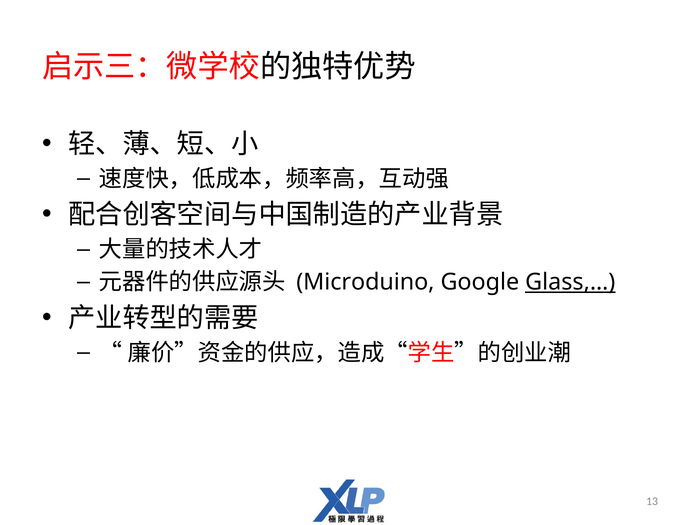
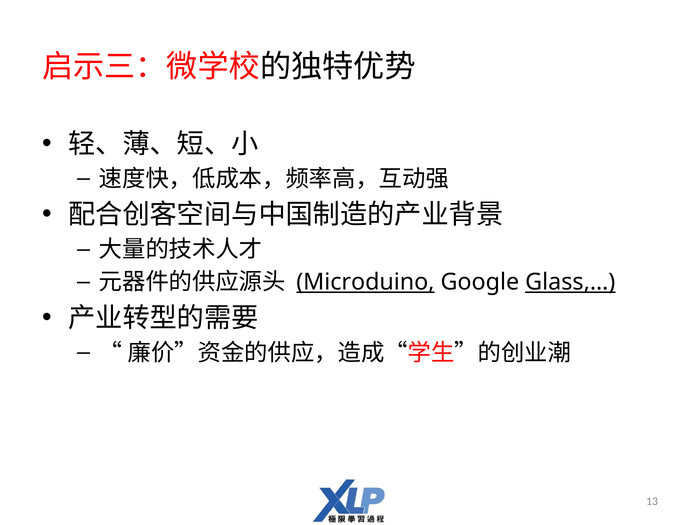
Microduino underline: none -> present (365, 282)
